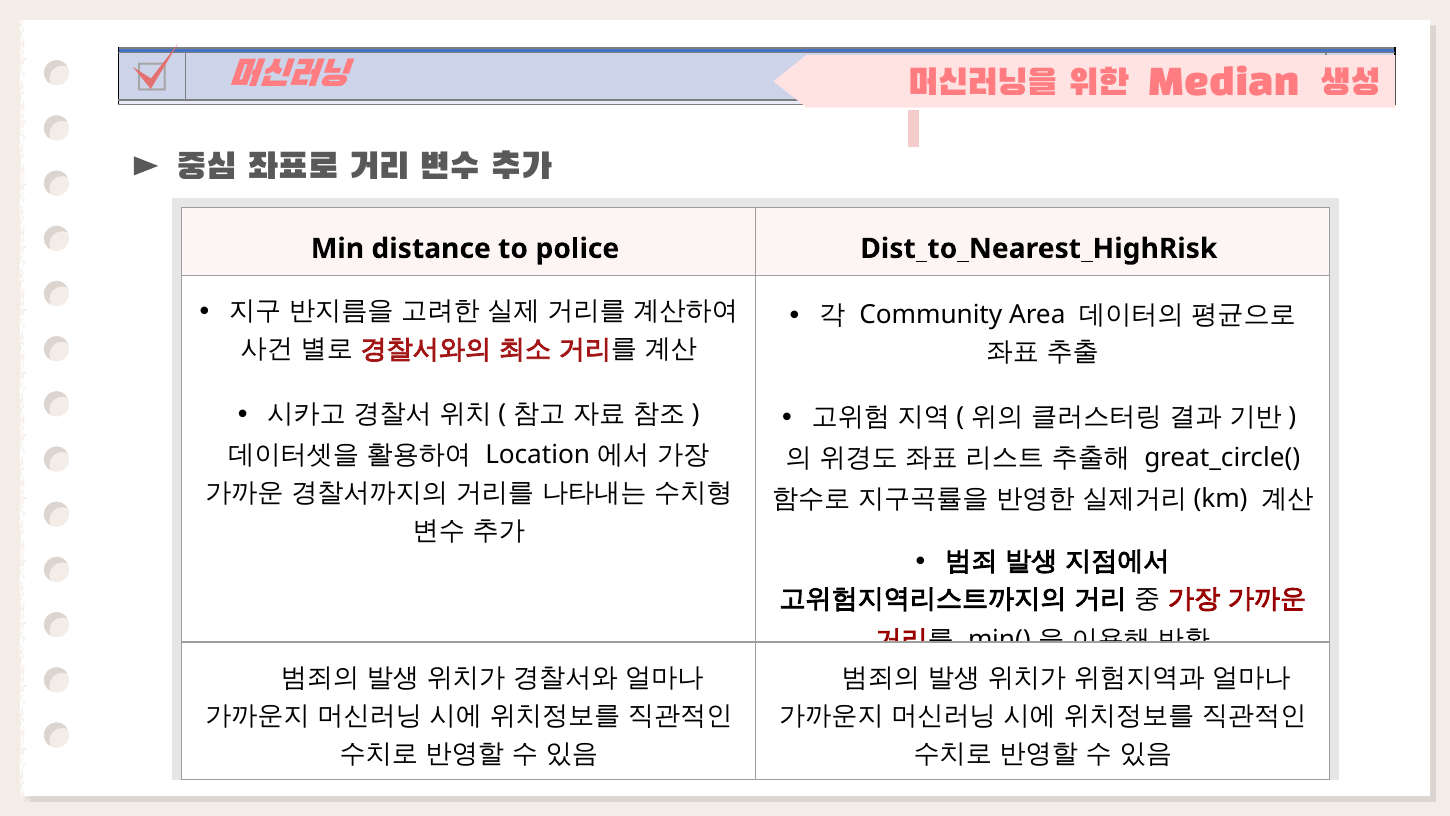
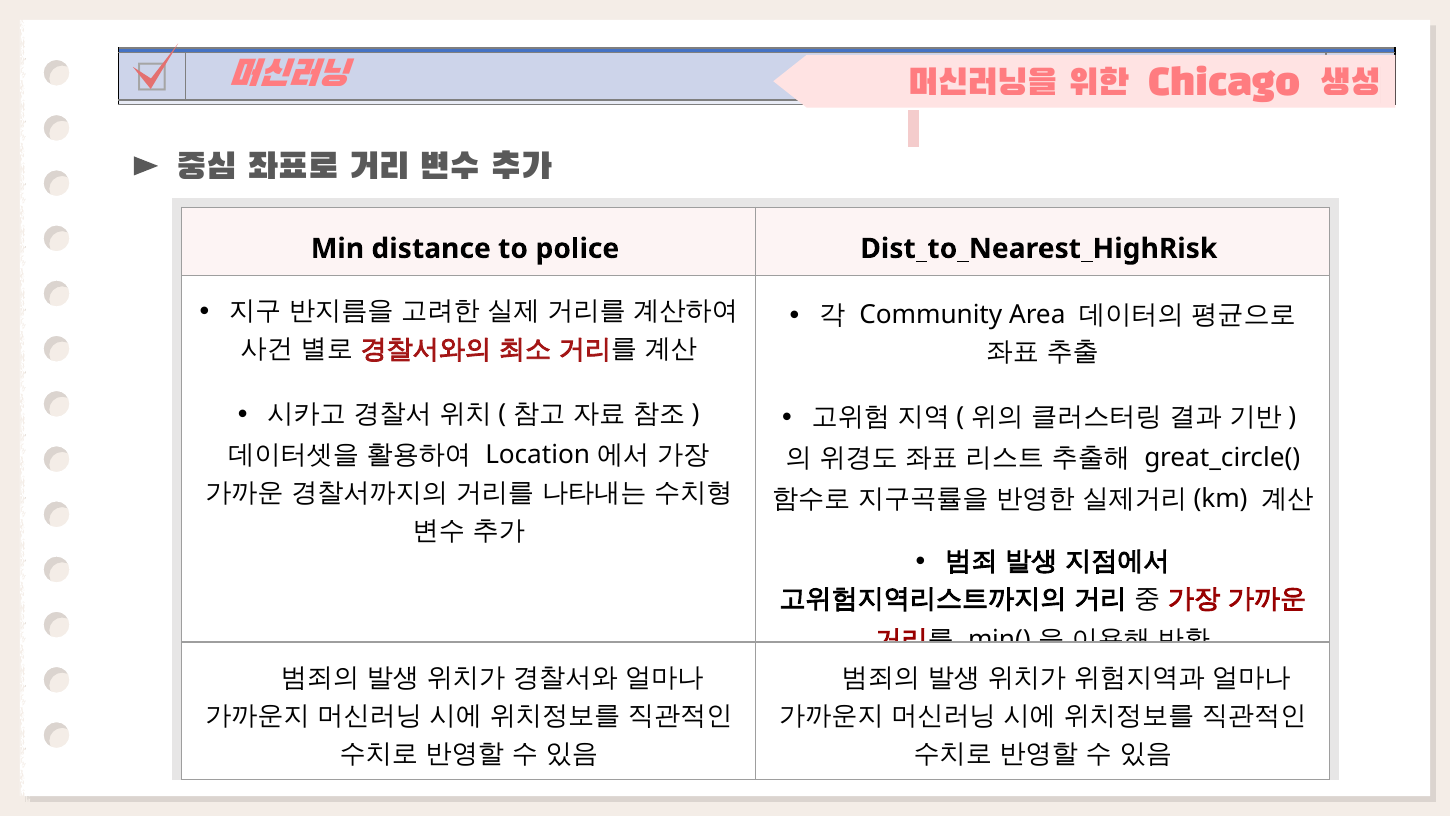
Median: Median -> Chicago (1224, 83)
